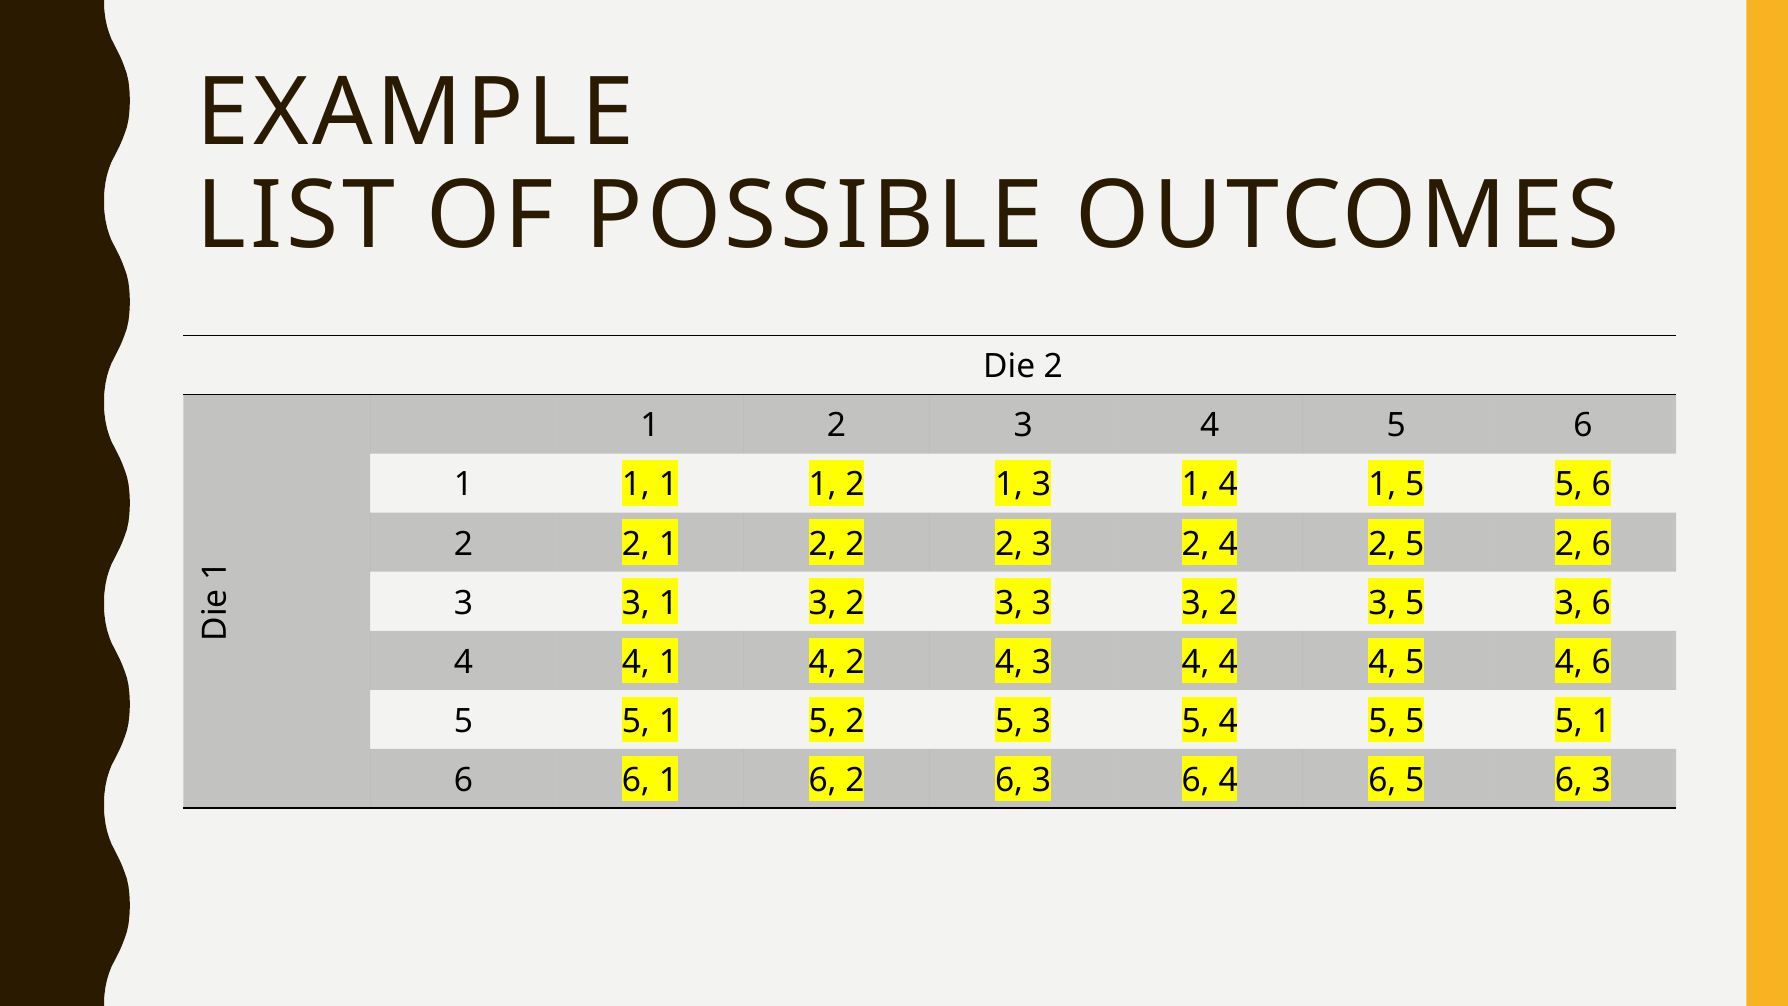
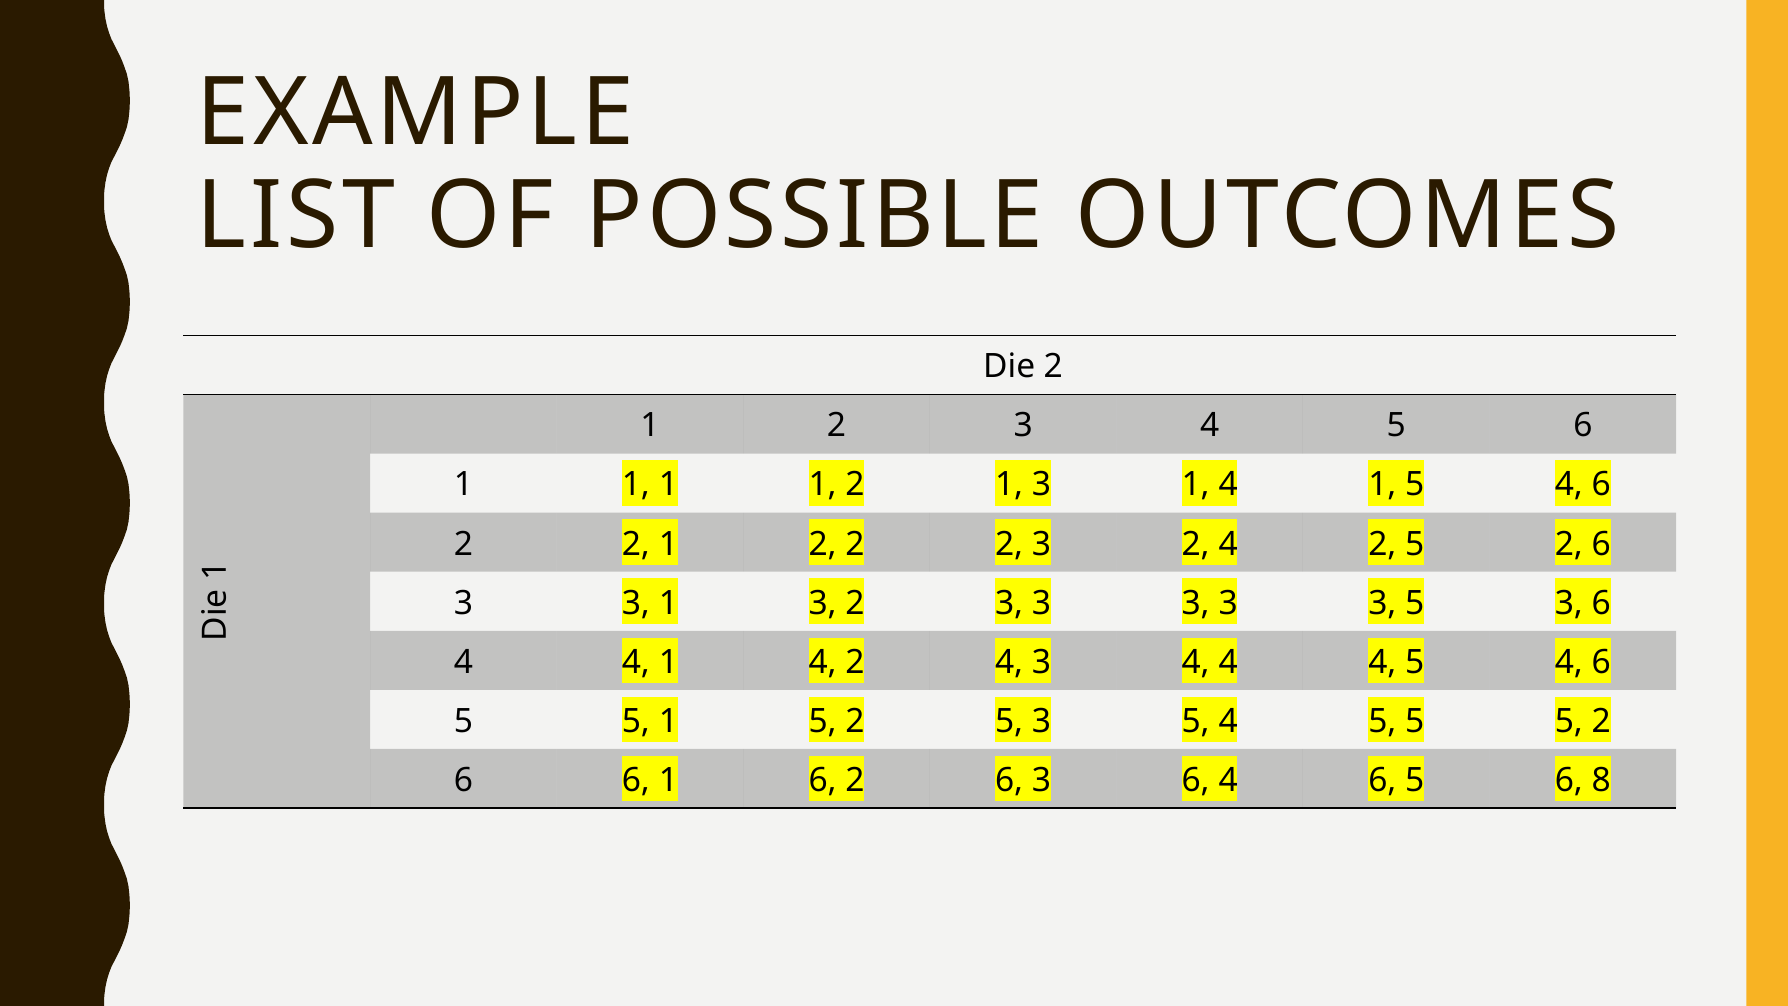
1 5 5: 5 -> 4 (1569, 485)
2: 2 -> 3 (1228, 603)
5 5 5 1: 1 -> 2 (1601, 721)
5 6 3: 3 -> 8 (1601, 780)
